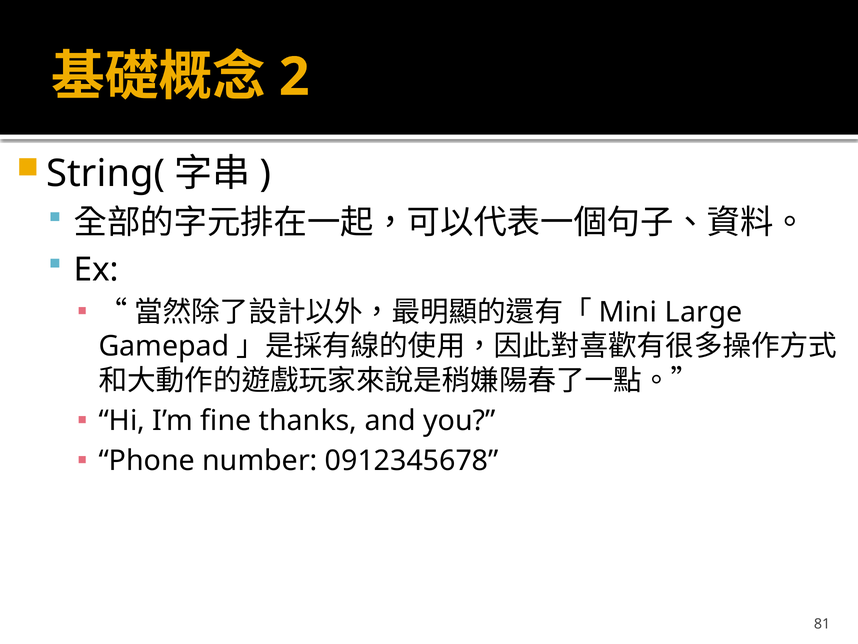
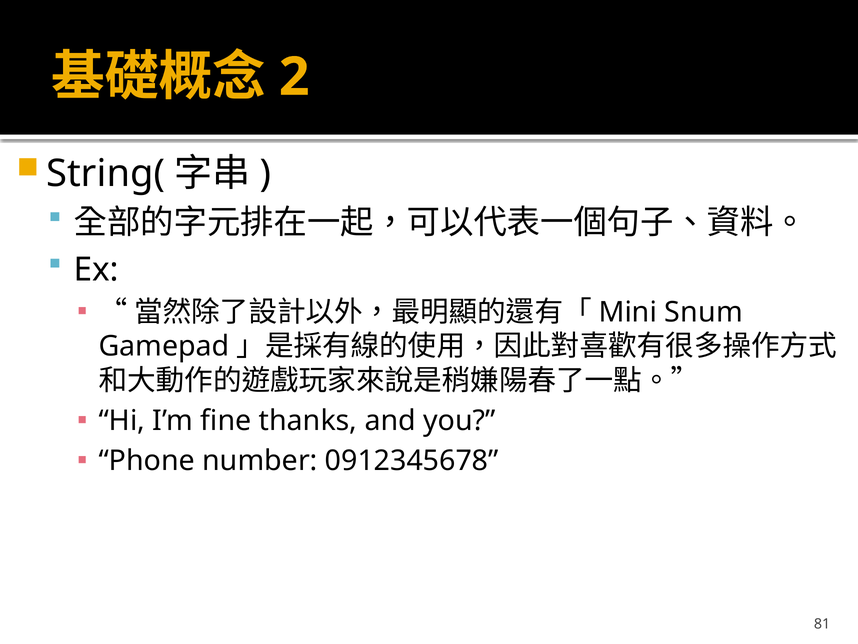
Large: Large -> Snum (704, 312)
